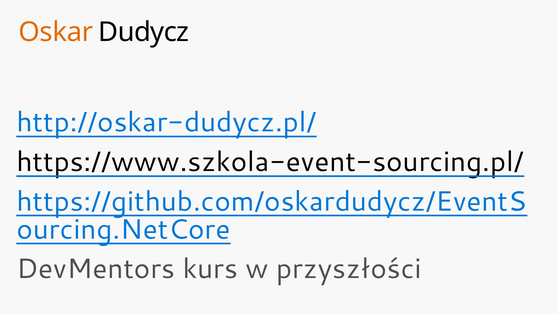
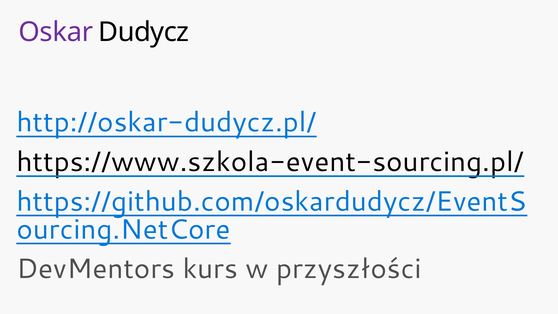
Oskar colour: orange -> purple (56, 32)
